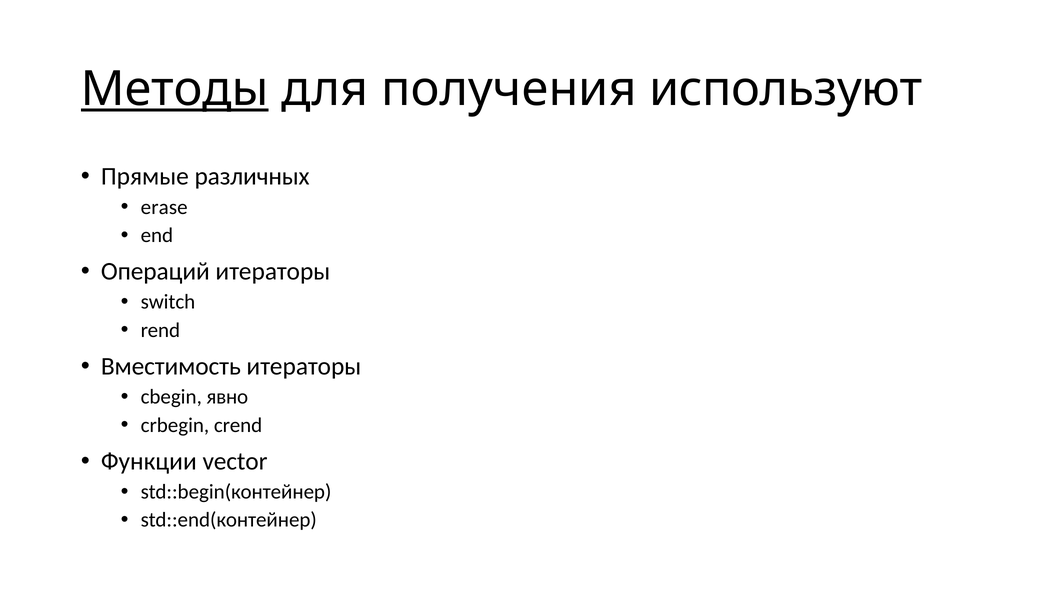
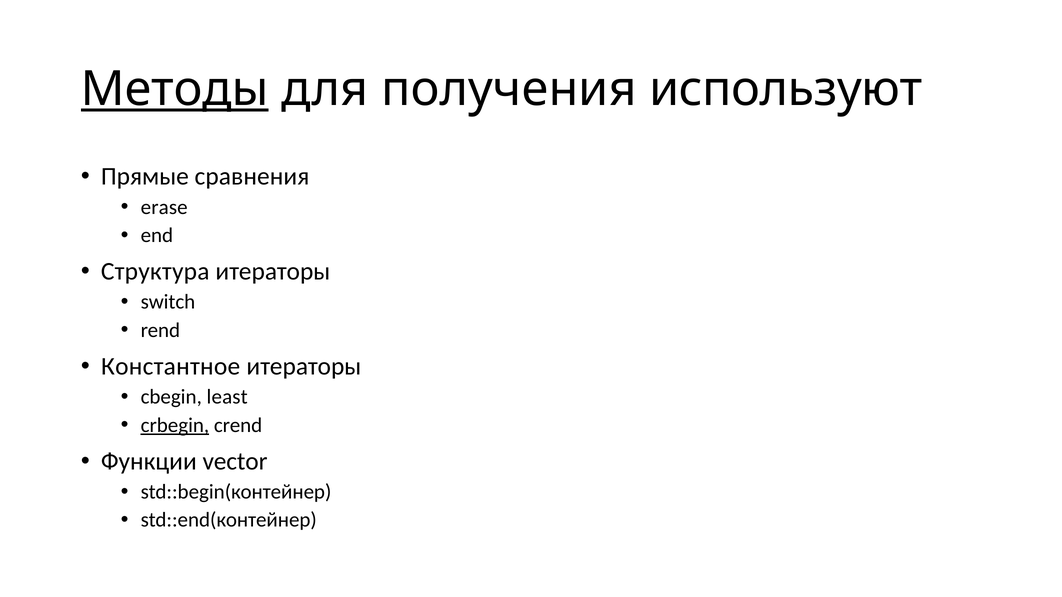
различных: различных -> сравнения (252, 177)
Операций: Операций -> Структура (155, 272)
Вместимость: Вместимость -> Константное (171, 367)
явно: явно -> least (227, 397)
crbegin underline: none -> present (175, 425)
